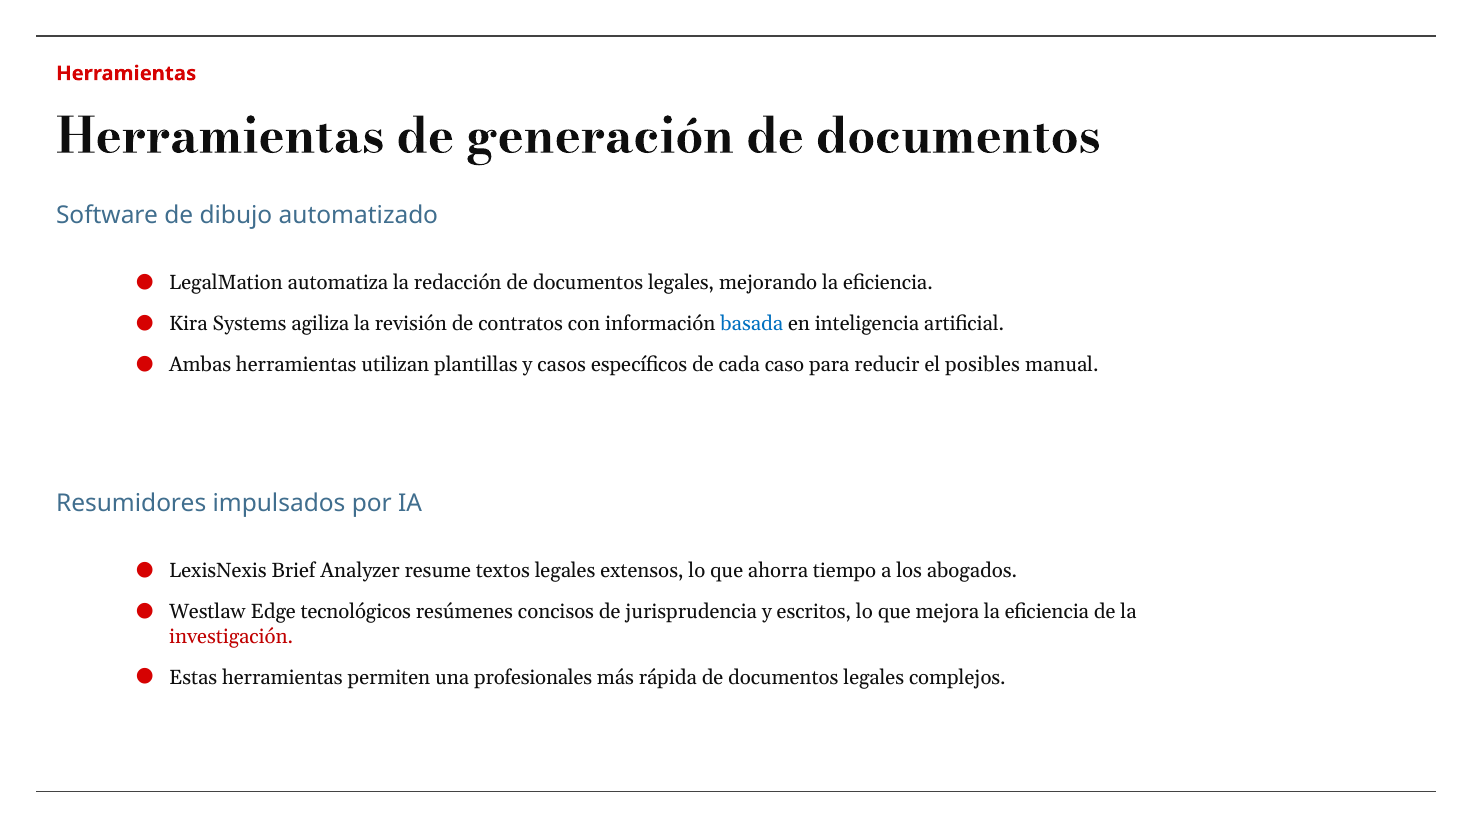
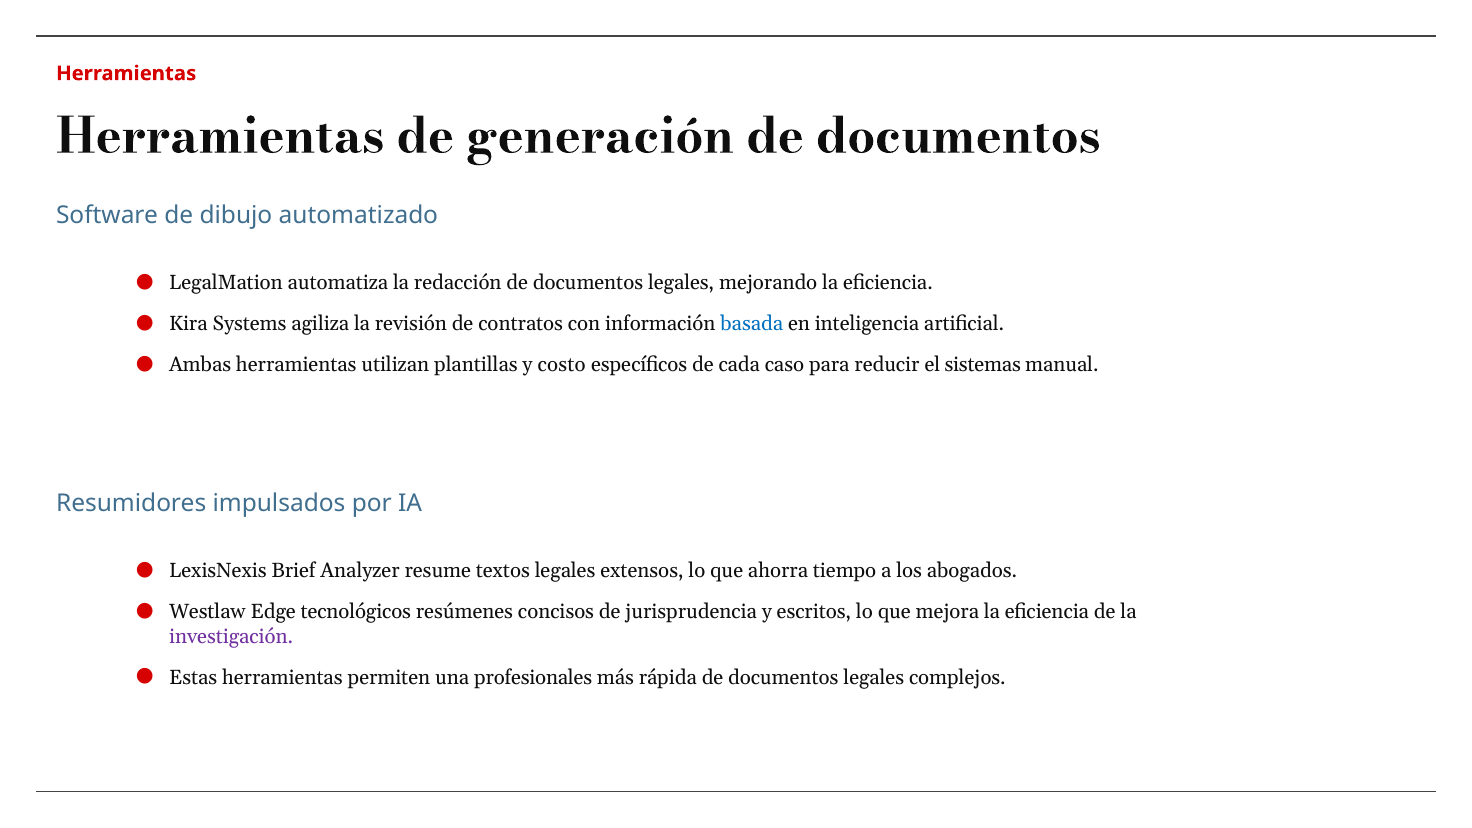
casos: casos -> costo (562, 365)
posibles: posibles -> sistemas (983, 365)
investigación colour: red -> purple (231, 637)
